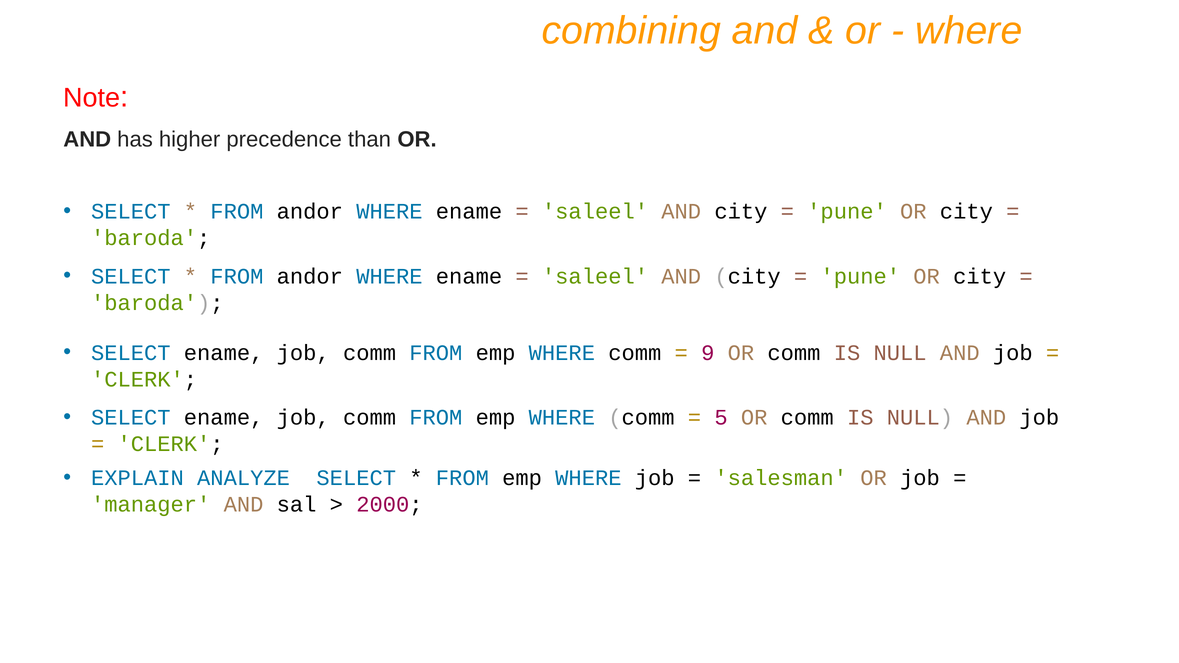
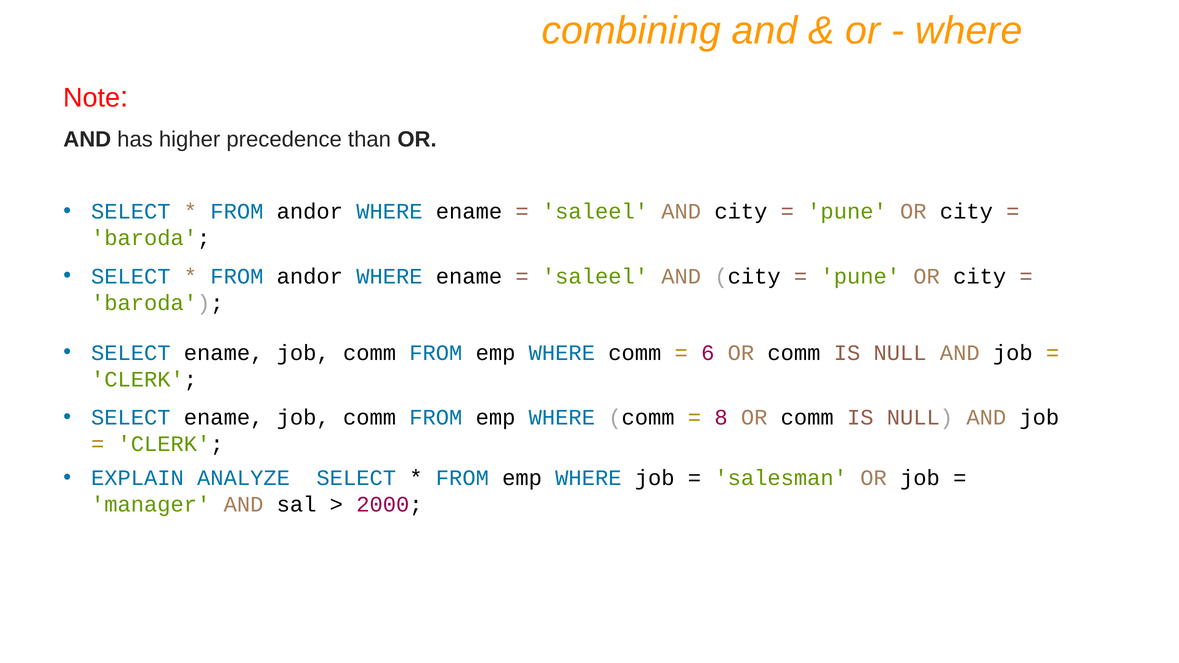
9: 9 -> 6 (708, 353)
5: 5 -> 8 (721, 418)
